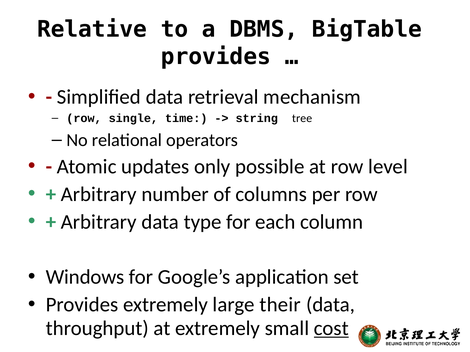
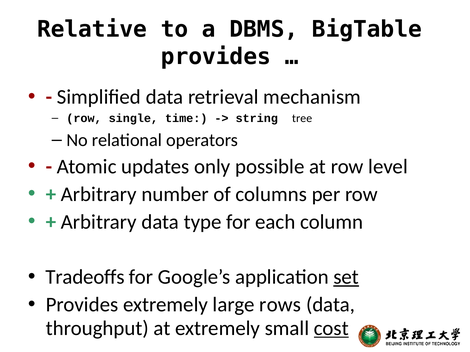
Windows: Windows -> Tradeoffs (85, 277)
set underline: none -> present (346, 277)
their: their -> rows (280, 305)
